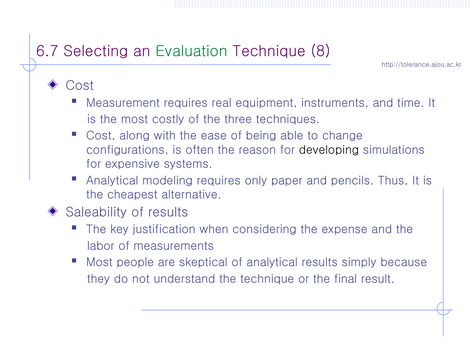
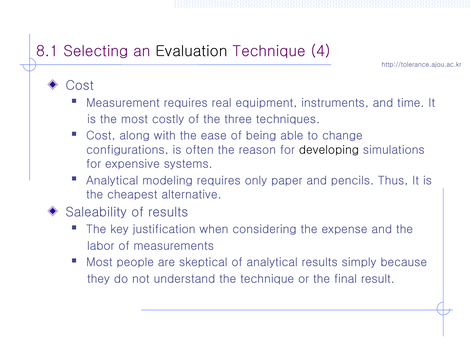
6.7: 6.7 -> 8.1 (47, 51)
Evaluation colour: green -> black (191, 51)
8: 8 -> 4 (321, 51)
